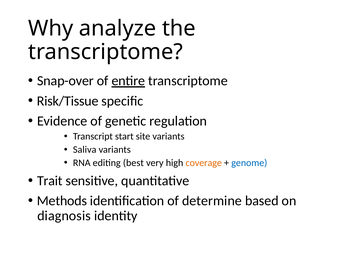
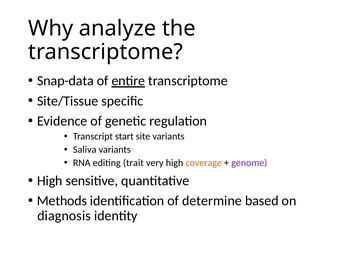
Snap-over: Snap-over -> Snap-data (65, 81)
Risk/Tissue: Risk/Tissue -> Site/Tissue (68, 101)
best: best -> trait (133, 163)
genome colour: blue -> purple (249, 163)
Trait: Trait -> High (50, 180)
